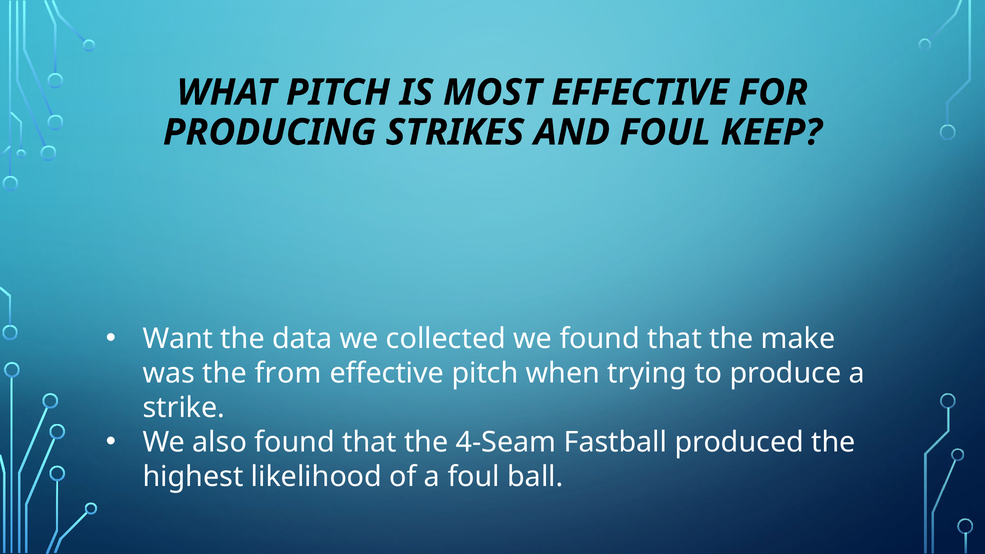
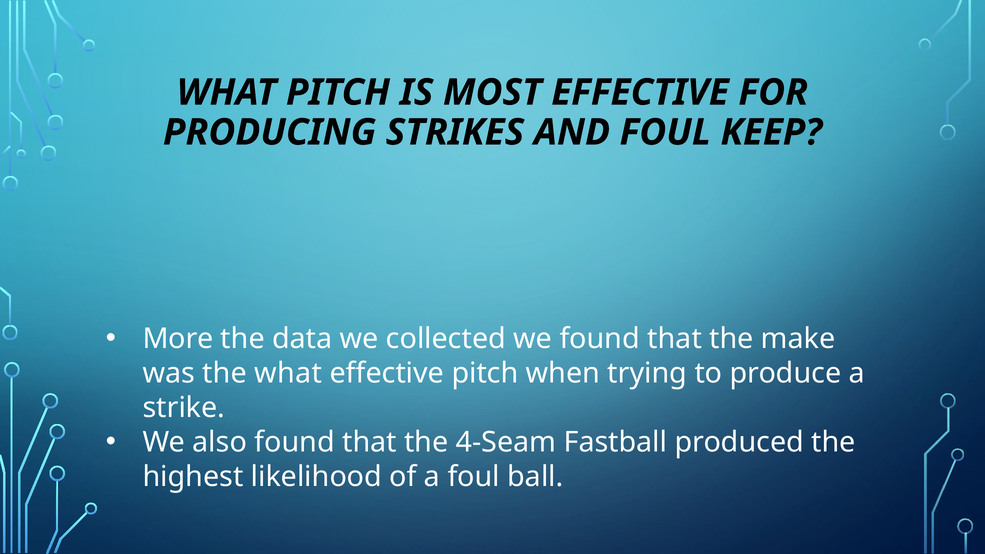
Want: Want -> More (178, 339)
the from: from -> what (288, 373)
